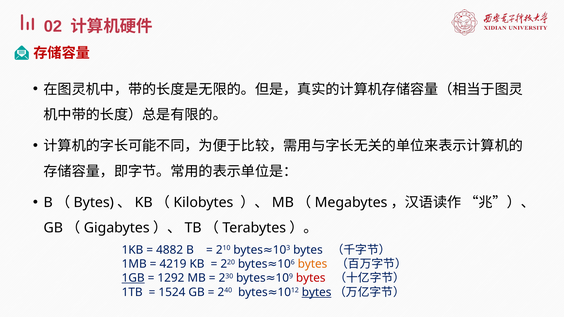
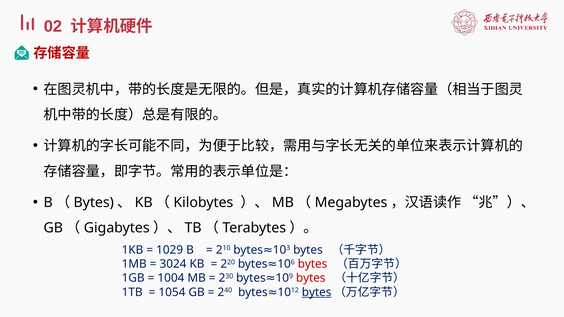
4882: 4882 -> 1029 (170, 250)
bytes colour: orange -> red (313, 264)
4219: 4219 -> 3024 (173, 264)
1GB underline: present -> none (133, 278)
1292: 1292 -> 1004 (171, 278)
1524: 1524 -> 1054 (172, 292)
